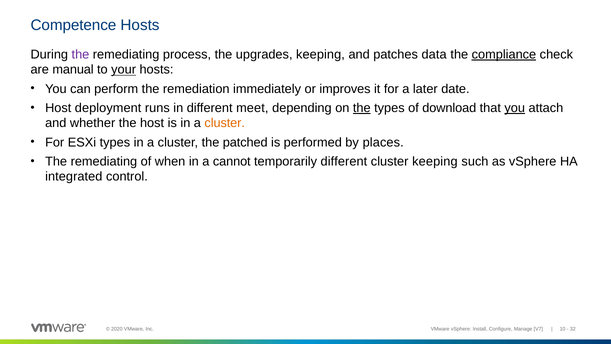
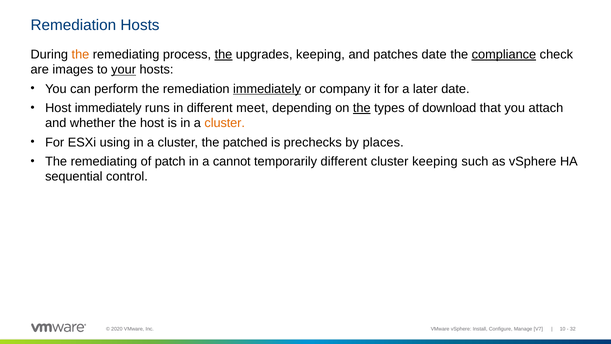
Competence: Competence -> Remediation (73, 25)
the colour: purple -> orange (80, 54)
the underline: none -> present (223, 54)
patches data: data -> date (434, 54)
manual: manual -> images (73, 70)
immediately underline: none -> present (267, 89)
improves: improves -> company (345, 89)
Host deployment: deployment -> immediately (108, 108)
you underline: present -> none (515, 108)
ESXi types: types -> using (115, 142)
performed: performed -> prechecks (313, 142)
when: when -> patch (170, 161)
integrated: integrated -> sequential (74, 177)
